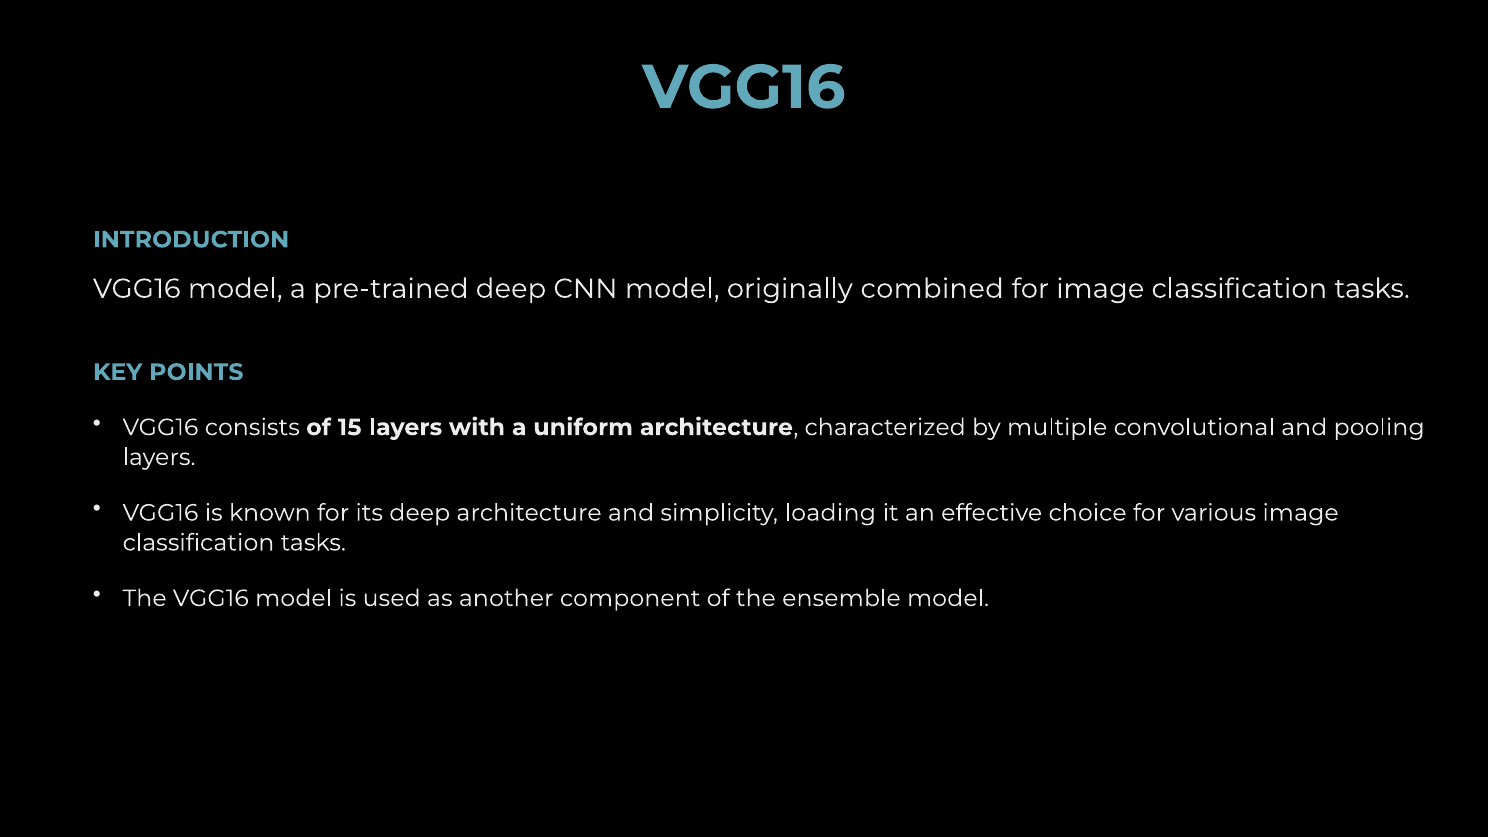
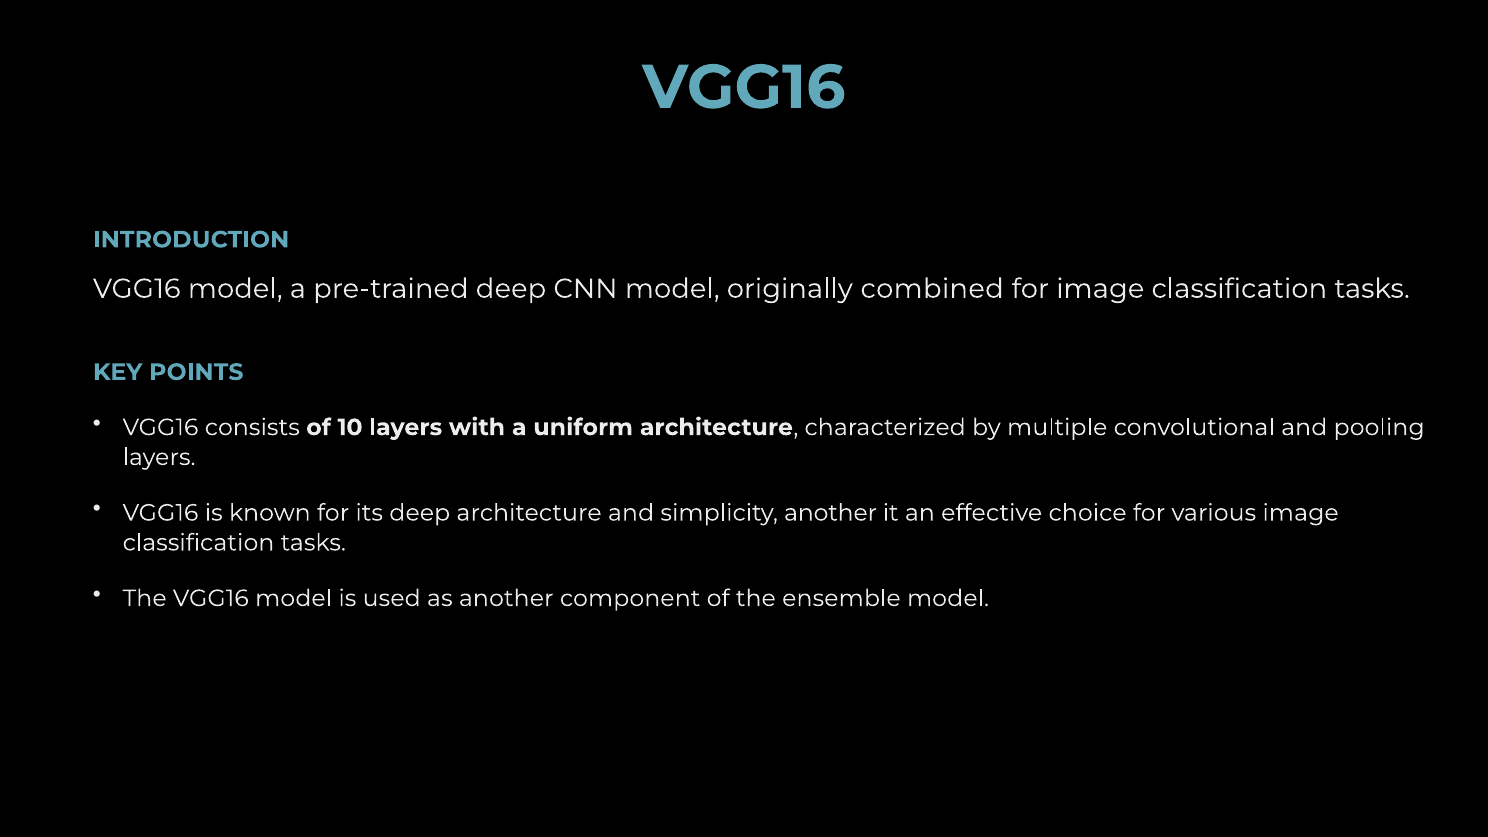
15: 15 -> 10 (350, 427)
simplicity loading: loading -> another (830, 513)
